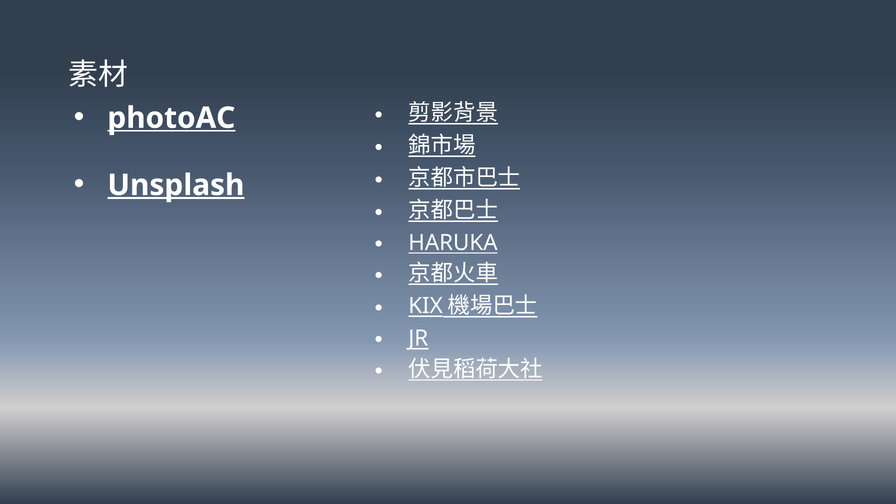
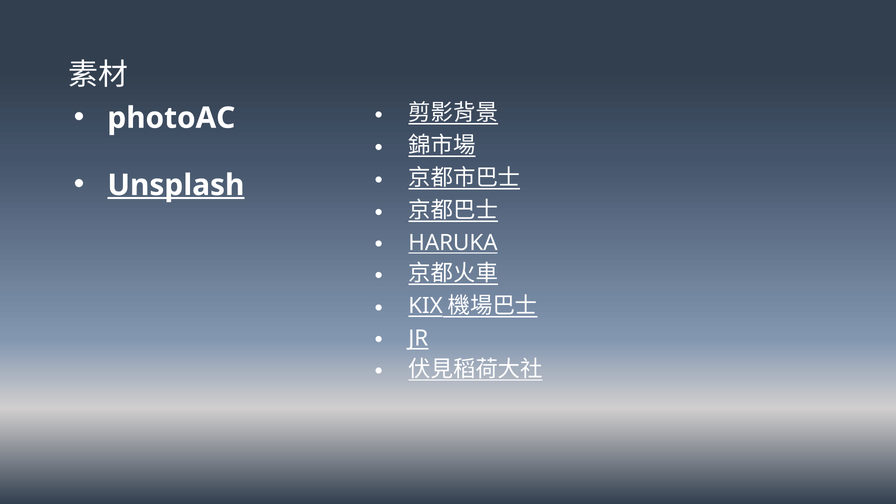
photoAC underline: present -> none (171, 118)
